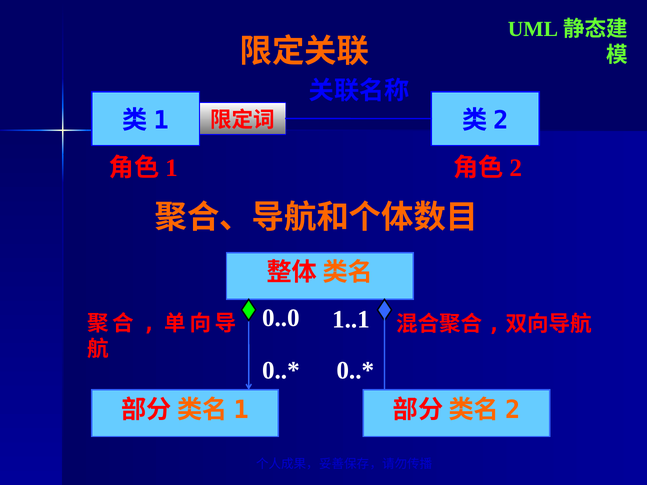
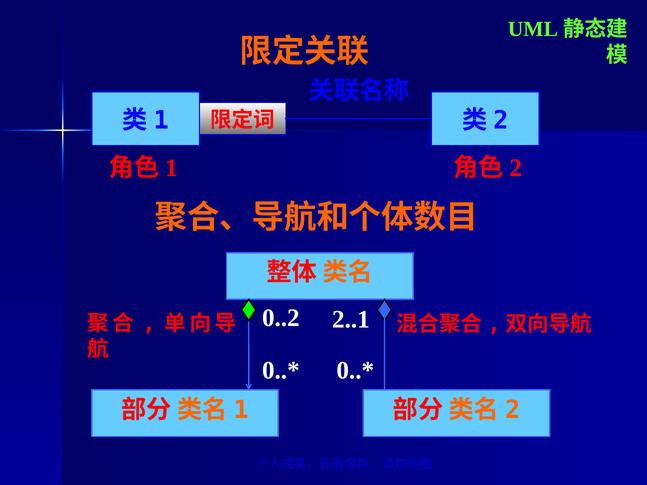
0..0: 0..0 -> 0..2 (281, 318)
1..1: 1..1 -> 2..1 (351, 319)
